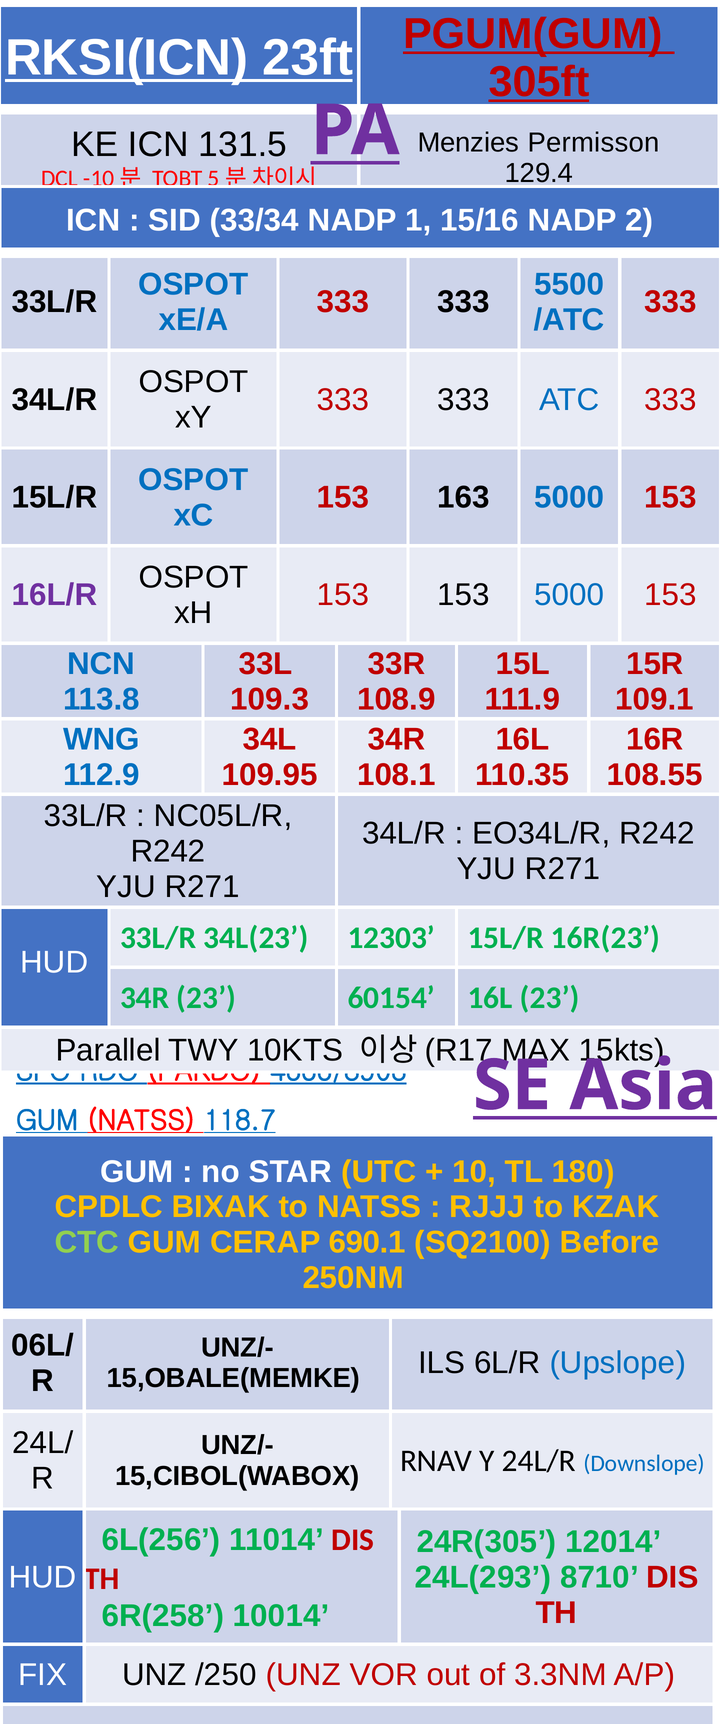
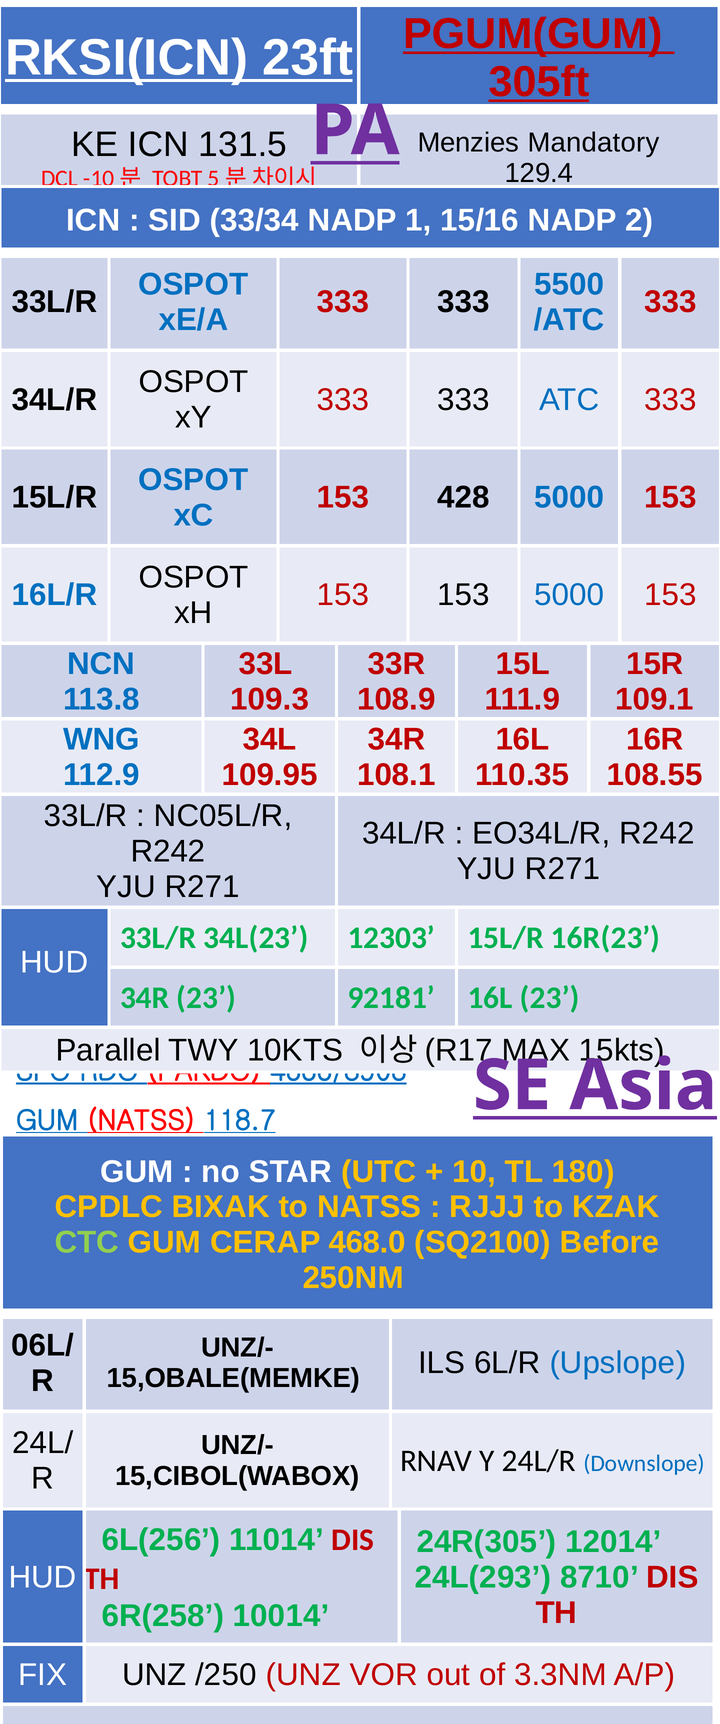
Permisson: Permisson -> Mandatory (594, 143)
163: 163 -> 428 (464, 497)
16L/R colour: purple -> blue (54, 595)
60154: 60154 -> 92181 (391, 997)
690.1: 690.1 -> 468.0 (367, 1242)
